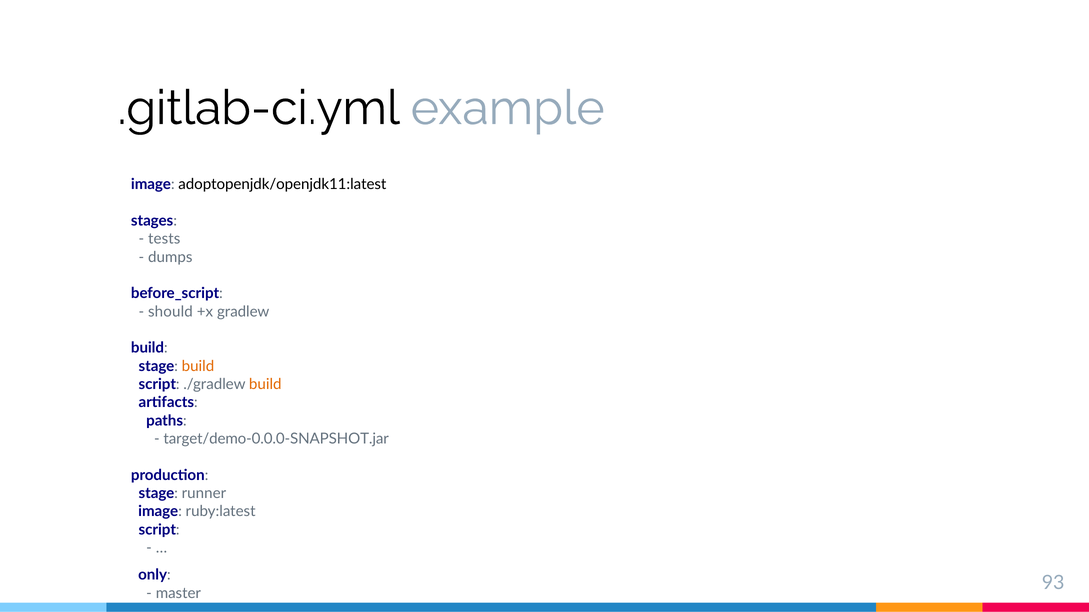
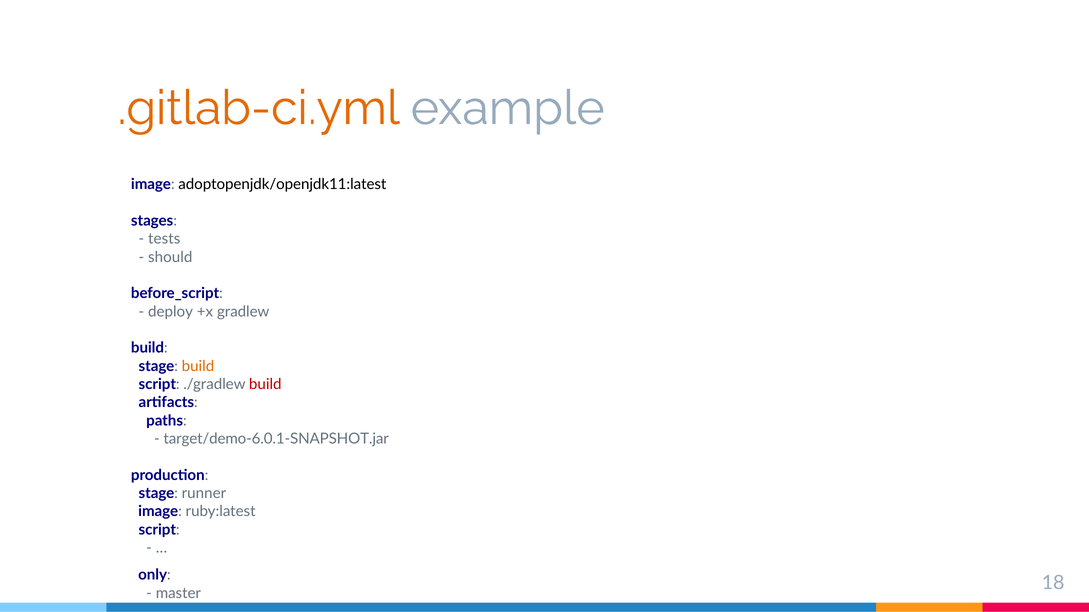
.gitlab-ci.yml colour: black -> orange (259, 108)
dumps: dumps -> should (170, 257)
should: should -> deploy (171, 312)
build colour: orange -> red (265, 385)
target/demo-0.0.0-SNAPSHOT.jar: target/demo-0.0.0-SNAPSHOT.jar -> target/demo-6.0.1-SNAPSHOT.jar (276, 439)
93: 93 -> 18 (1053, 583)
